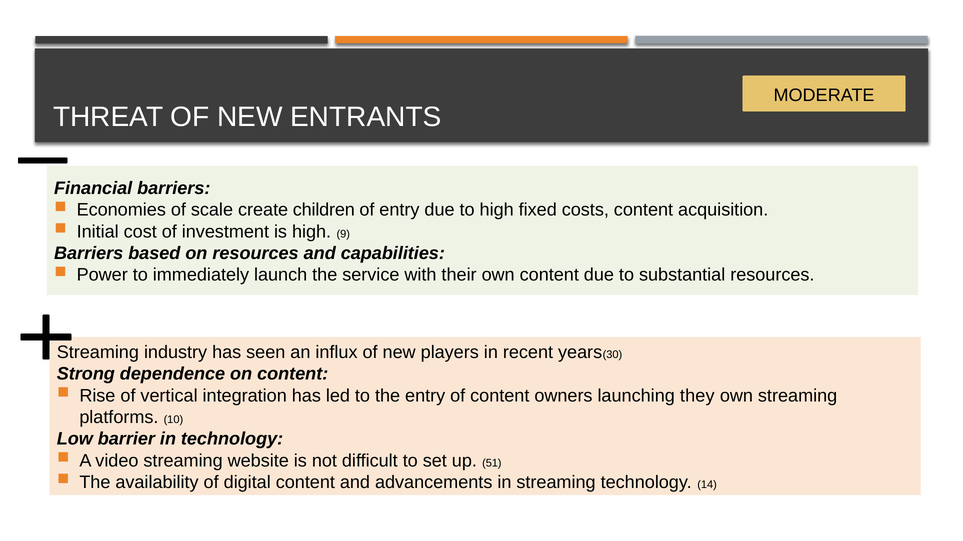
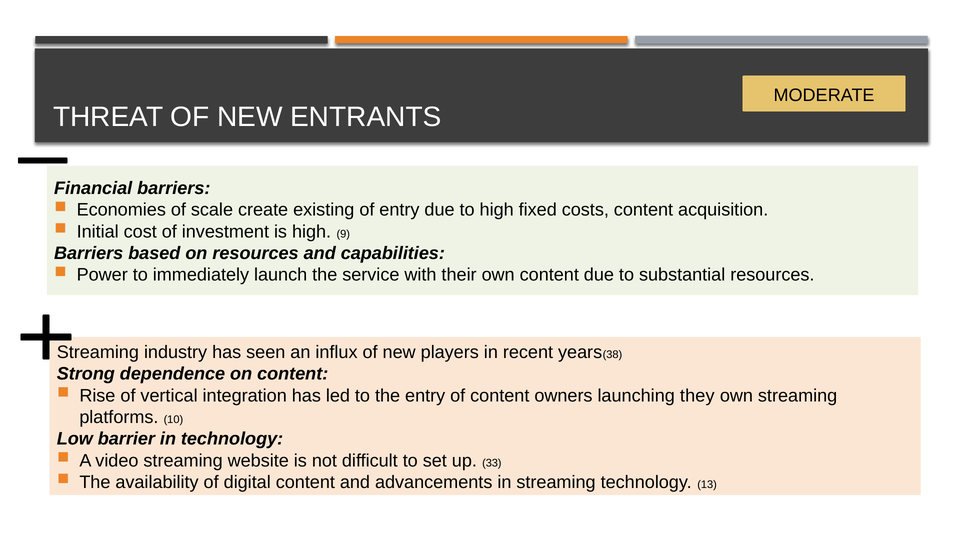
children: children -> existing (324, 210)
30: 30 -> 38 (612, 355)
51: 51 -> 33 (492, 463)
14: 14 -> 13 (707, 485)
